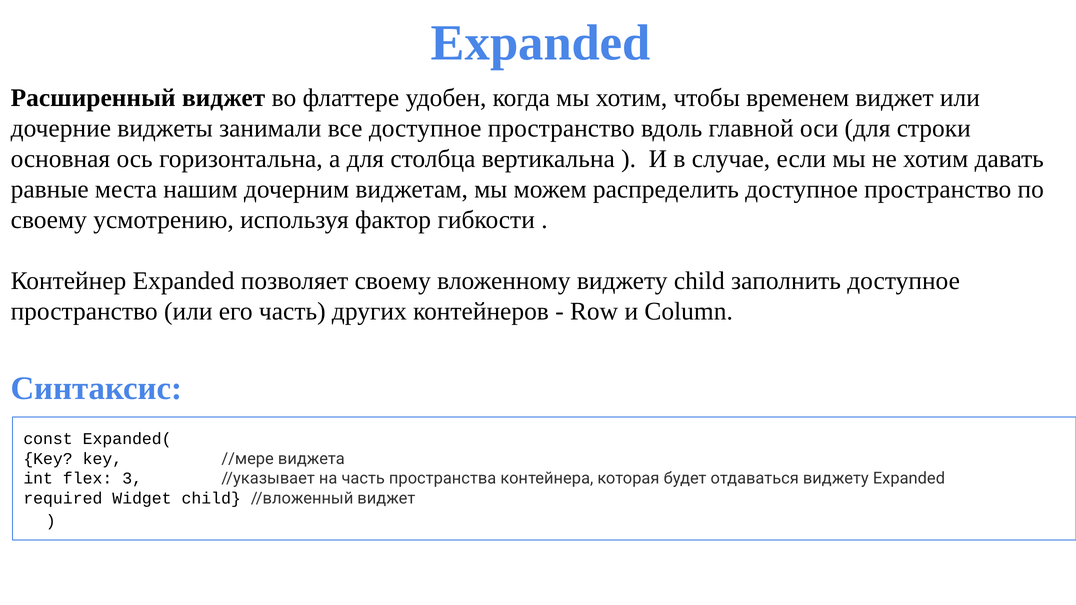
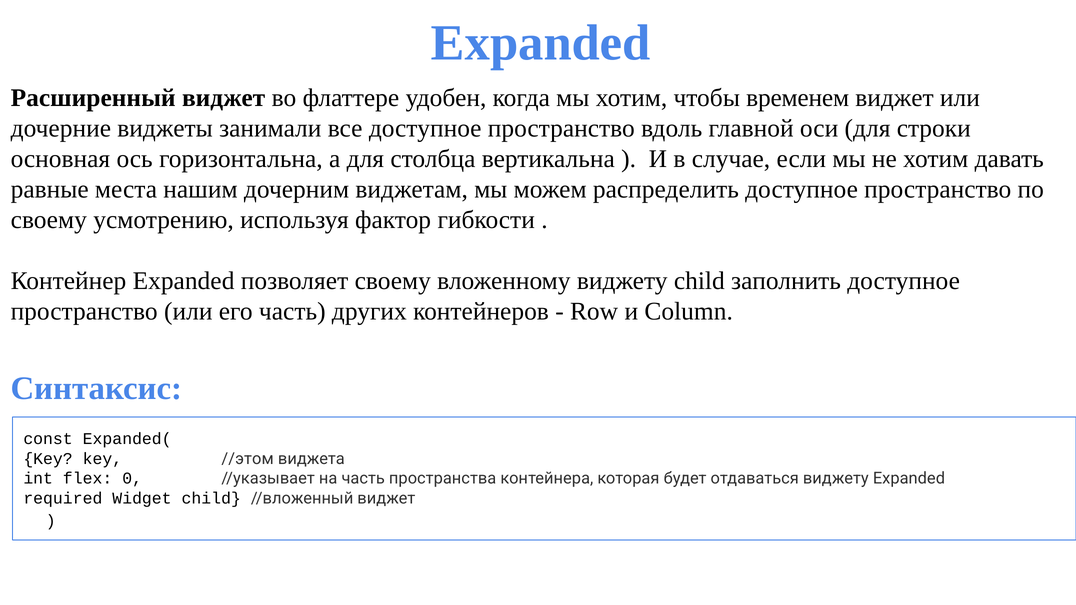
//мере: //мере -> //этом (248, 459)
3: 3 -> 0 (132, 479)
